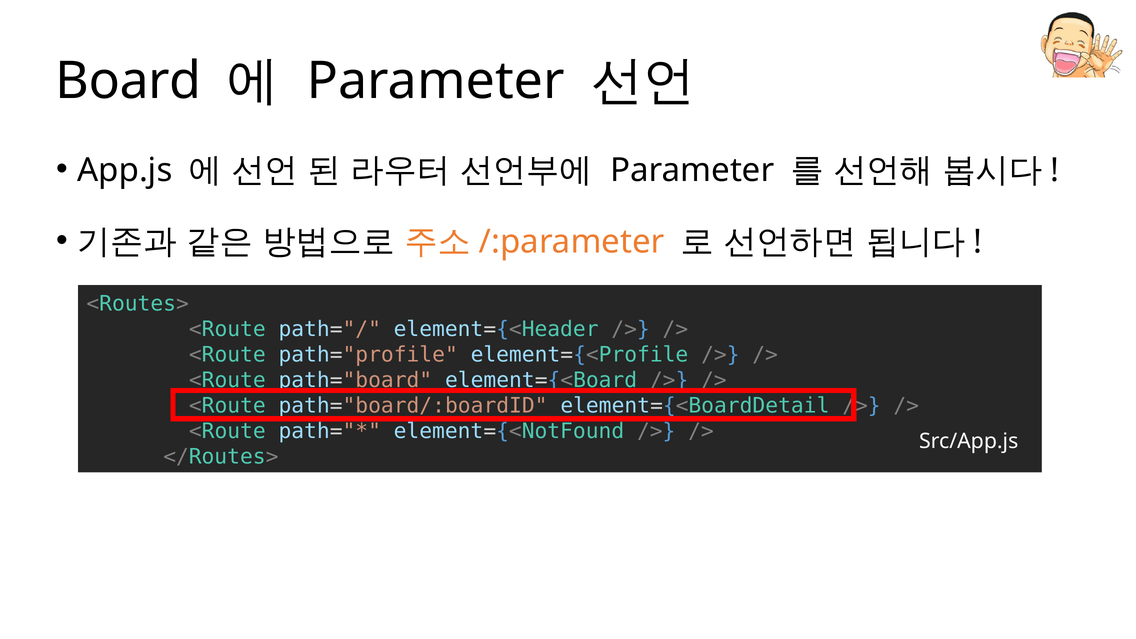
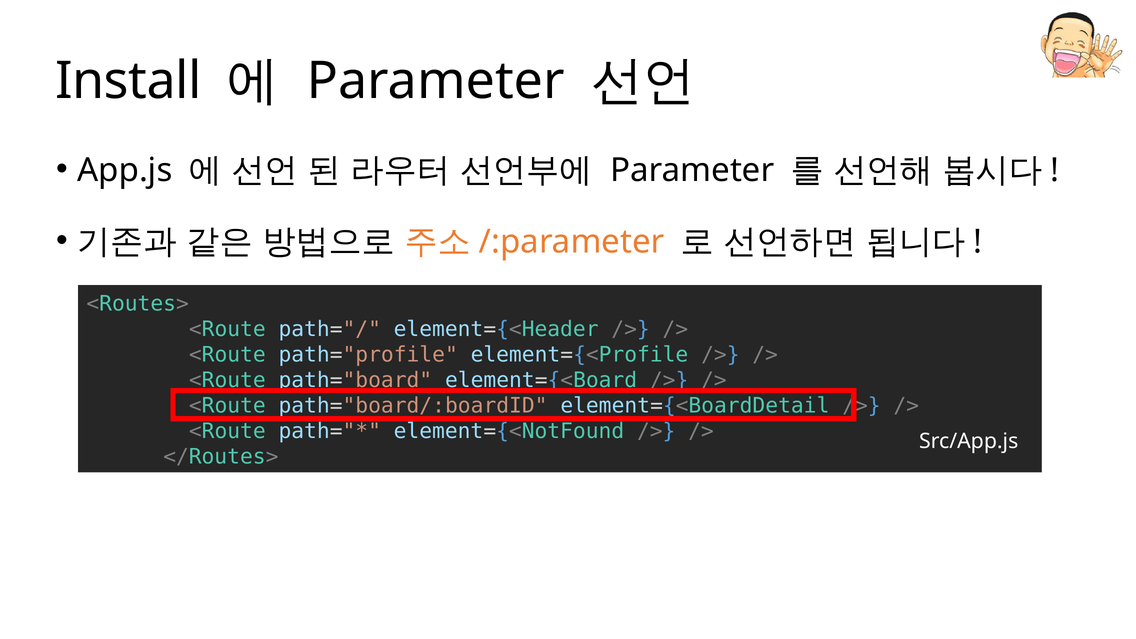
Board: Board -> Install (128, 81)
